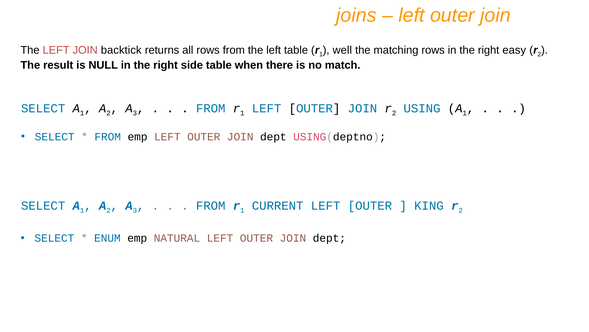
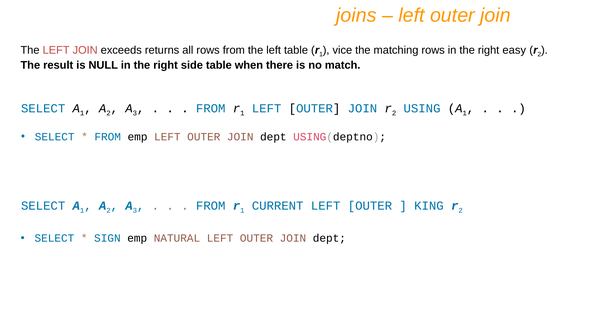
backtick: backtick -> exceeds (121, 50)
well: well -> vice (342, 50)
ENUM: ENUM -> SIGN (107, 238)
